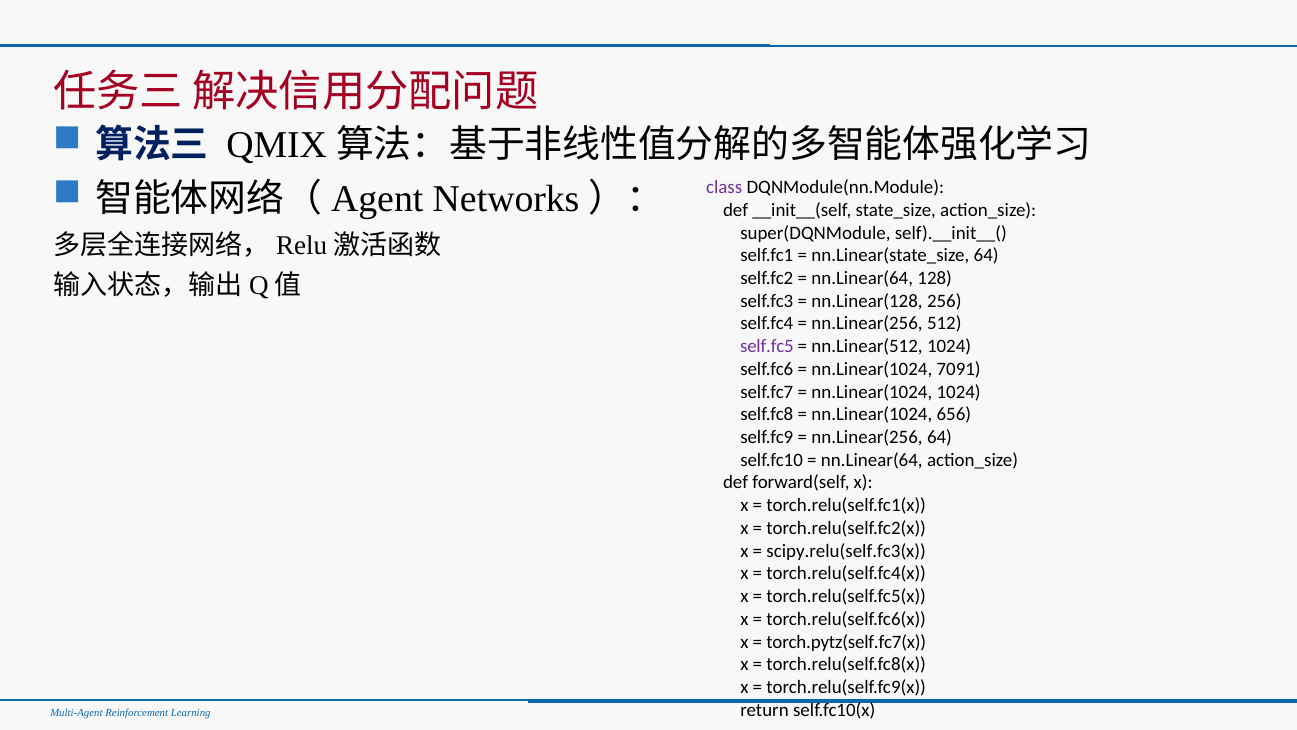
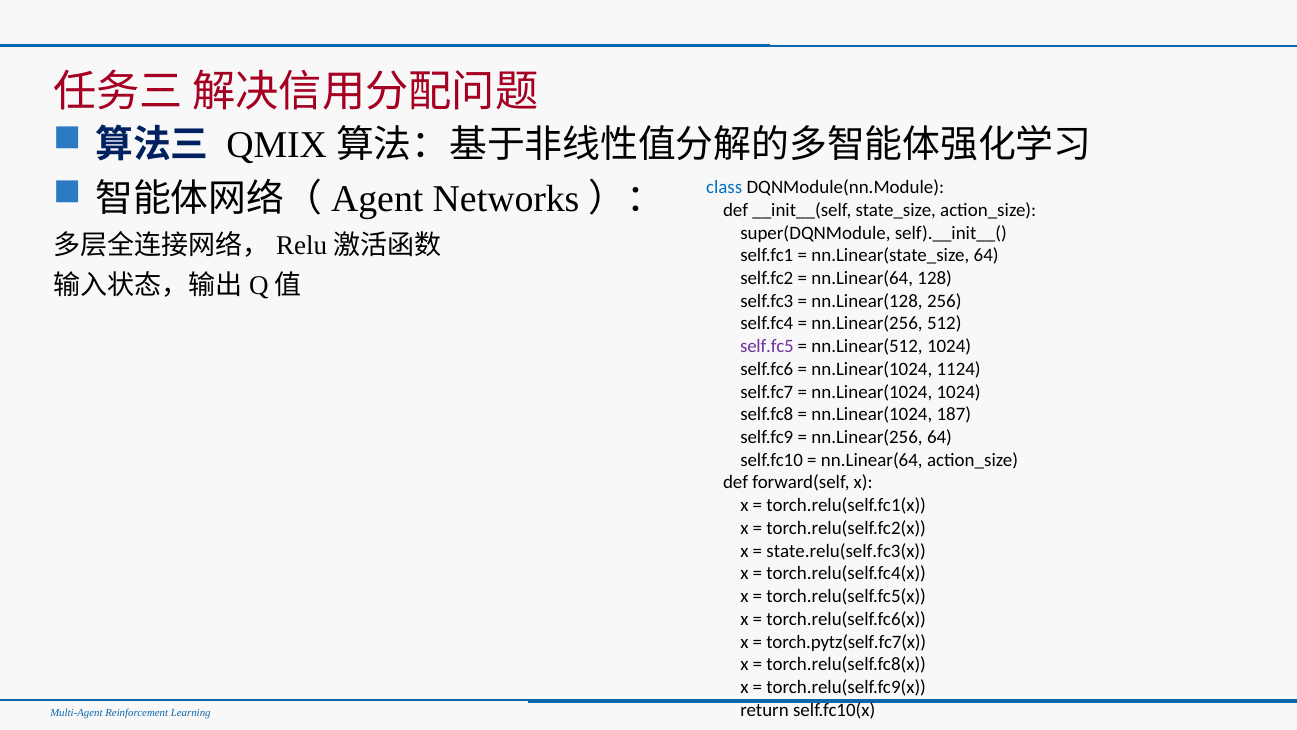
class colour: purple -> blue (724, 187)
7091: 7091 -> 1124 (959, 369)
656: 656 -> 187 (954, 414)
scipy.relu(self.fc3(x: scipy.relu(self.fc3(x -> state.relu(self.fc3(x (846, 551)
